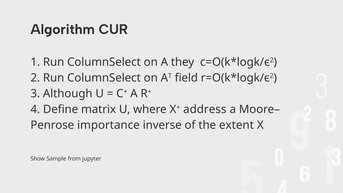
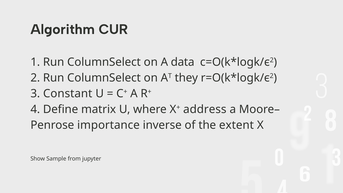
they: they -> data (183, 62)
field: field -> they (186, 78)
Although: Although -> Constant (68, 94)
